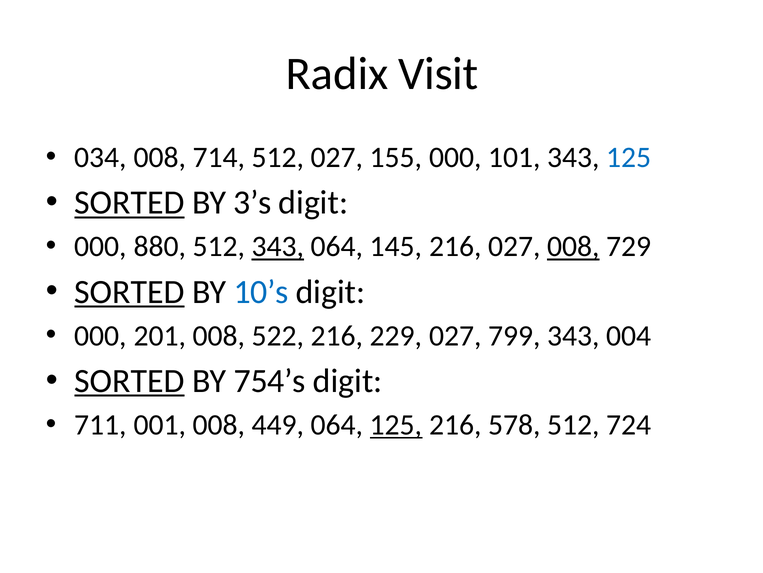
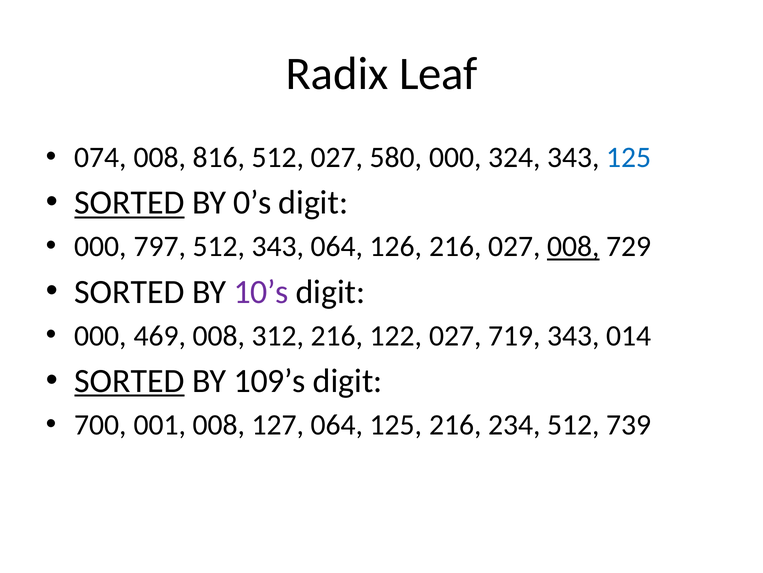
Visit: Visit -> Leaf (438, 74)
034: 034 -> 074 (101, 157)
714: 714 -> 816 (219, 157)
155: 155 -> 580 (396, 157)
101: 101 -> 324 (514, 157)
3’s: 3’s -> 0’s (252, 202)
880: 880 -> 797 (160, 246)
343 underline: present -> none (278, 246)
145: 145 -> 126 (396, 246)
SORTED underline: present -> none (129, 292)
10’s colour: blue -> purple (261, 292)
201: 201 -> 469 (160, 335)
522: 522 -> 312 (278, 335)
229: 229 -> 122 (396, 335)
799: 799 -> 719 (514, 335)
004: 004 -> 014 (629, 335)
754’s: 754’s -> 109’s (270, 381)
711: 711 -> 700 (101, 424)
449: 449 -> 127 (278, 424)
125 underline: present -> none (396, 424)
578: 578 -> 234 (514, 424)
724: 724 -> 739 (629, 424)
